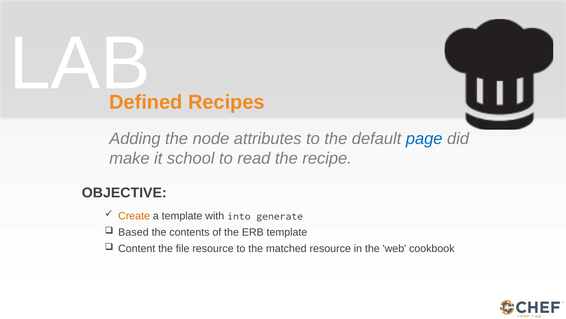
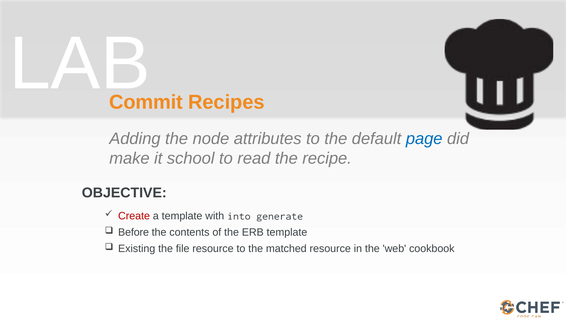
Defined: Defined -> Commit (146, 102)
Create colour: orange -> red (134, 216)
Based: Based -> Before (134, 232)
Content: Content -> Existing (137, 248)
